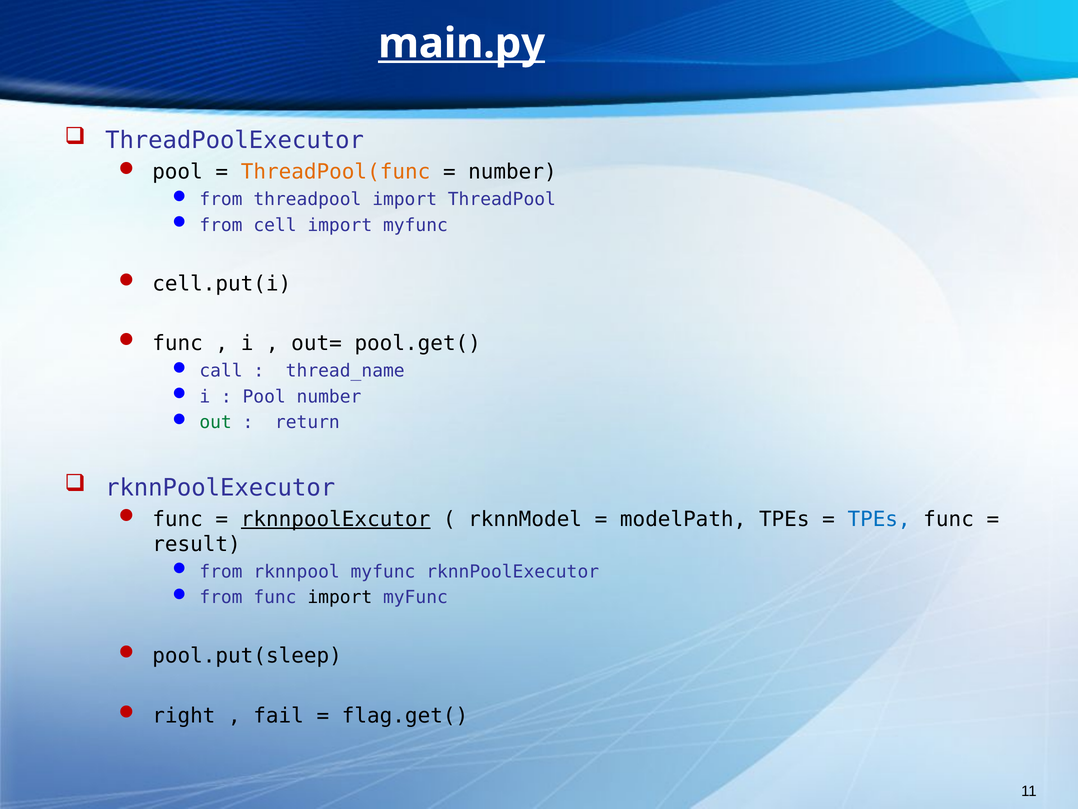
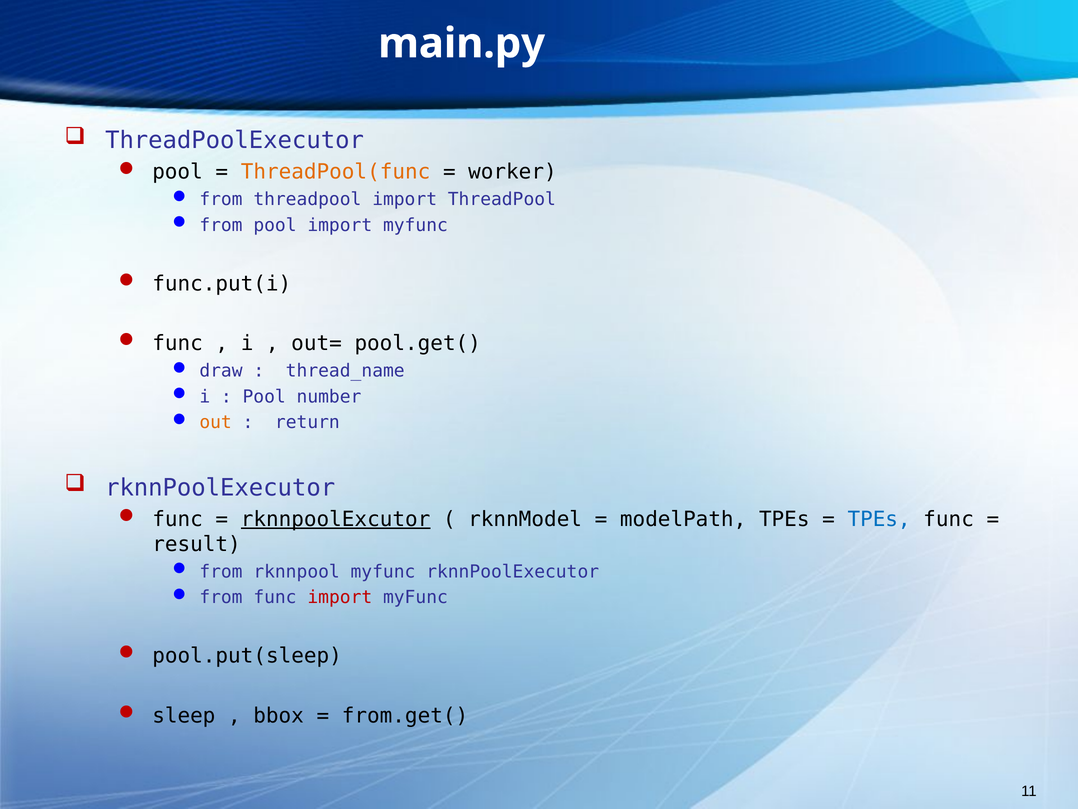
main.py underline: present -> none (462, 43)
number: number -> worker (512, 172)
from cell: cell -> pool (275, 225)
cell.put(i: cell.put(i -> func.put(i (222, 283)
call: call -> draw (221, 371)
out colour: green -> orange (216, 422)
import colour: black -> red (340, 597)
right: right -> sleep (184, 715)
fail: fail -> bbox (279, 715)
flag.get(: flag.get( -> from.get( (405, 715)
